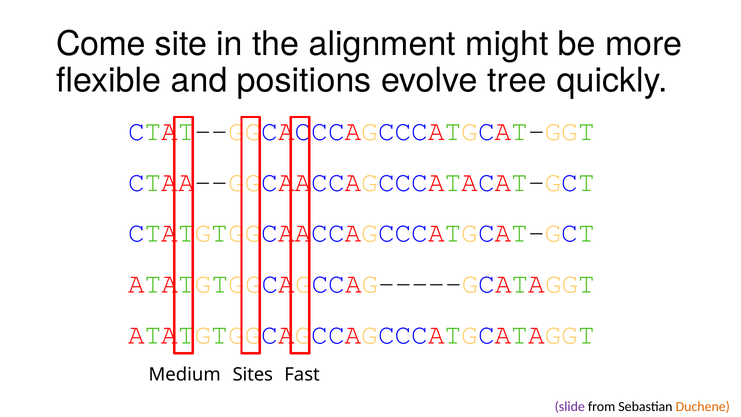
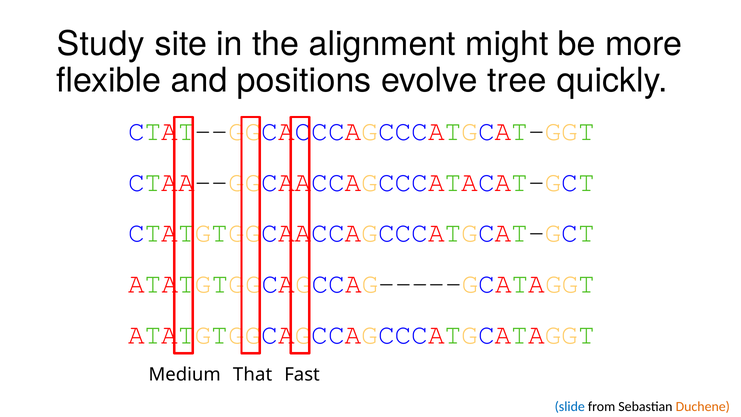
Come: Come -> Study (101, 44)
Sites: Sites -> That (253, 374)
slide colour: purple -> blue (570, 406)
